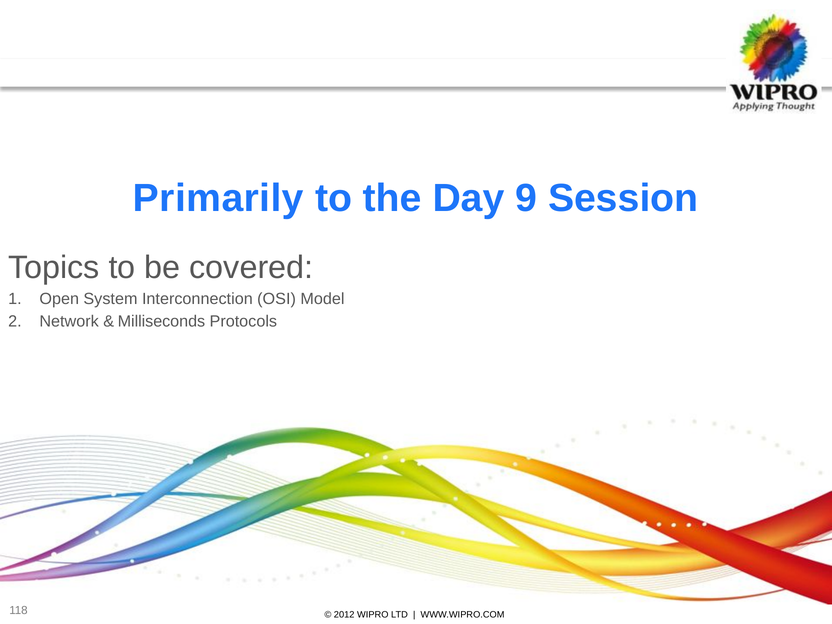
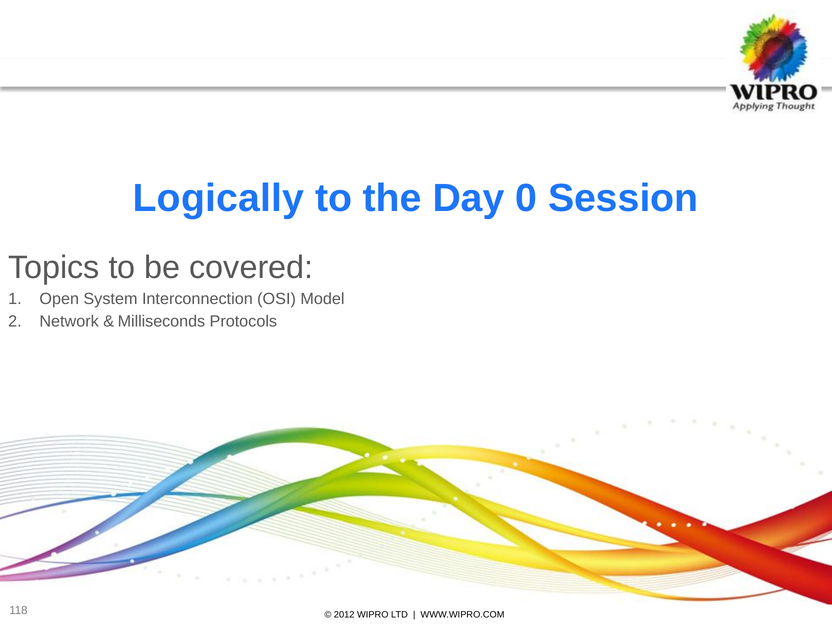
Primarily: Primarily -> Logically (218, 198)
9: 9 -> 0 (526, 198)
